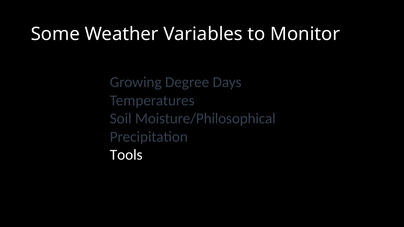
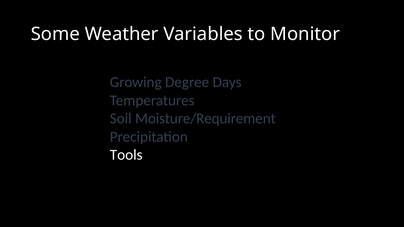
Moisture/Philosophical: Moisture/Philosophical -> Moisture/Requirement (205, 119)
